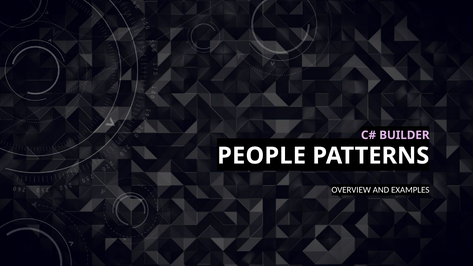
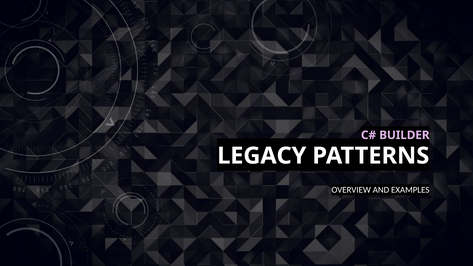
PEOPLE: PEOPLE -> LEGACY (262, 156)
